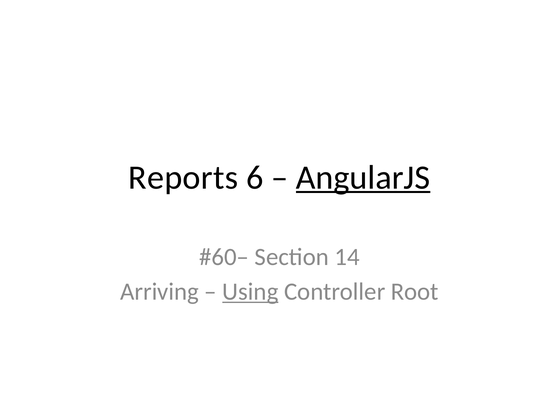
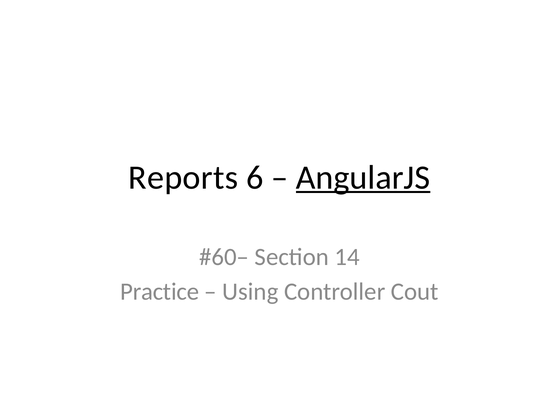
Arriving: Arriving -> Practice (160, 292)
Using underline: present -> none (250, 292)
Root: Root -> Cout (415, 292)
